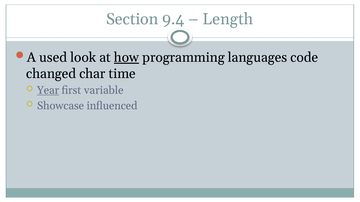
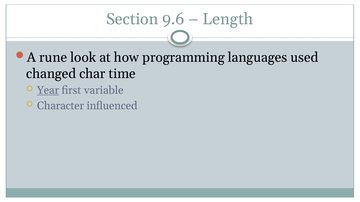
9.4: 9.4 -> 9.6 (173, 19)
used: used -> rune (53, 58)
how underline: present -> none (127, 58)
code: code -> used (304, 58)
Showcase: Showcase -> Character (61, 106)
